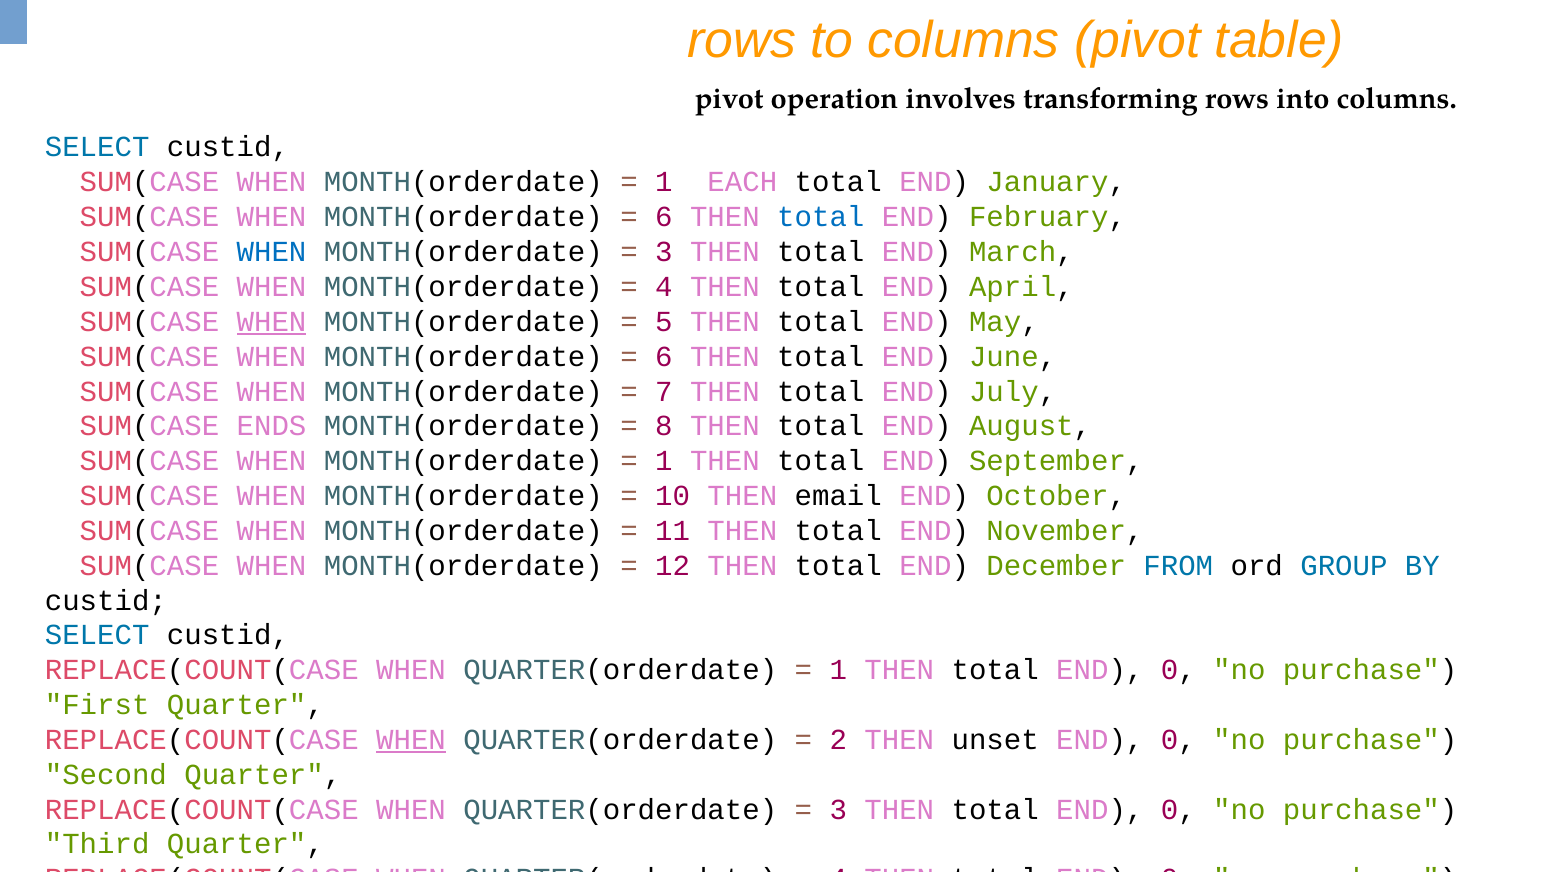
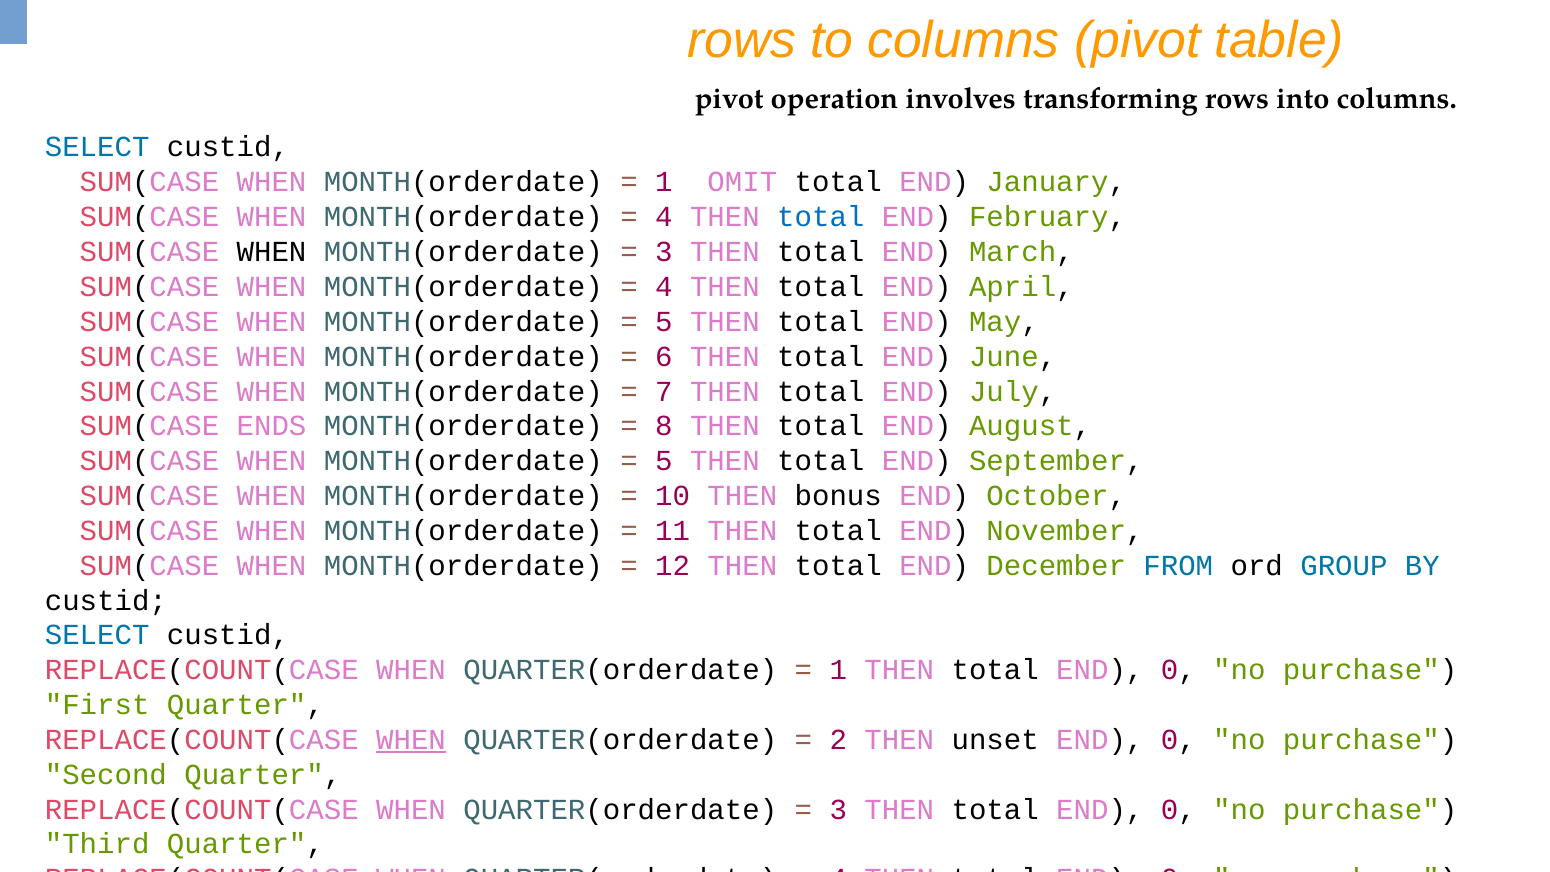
EACH: EACH -> OMIT (742, 182)
6: 6 -> 4 (664, 217)
WHEN colour: blue -> black (272, 252)
WHEN underline: present -> none (272, 322)
1: 1 -> 5 (664, 461)
email: email -> bonus (838, 496)
